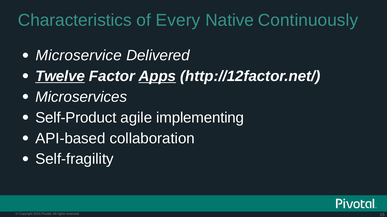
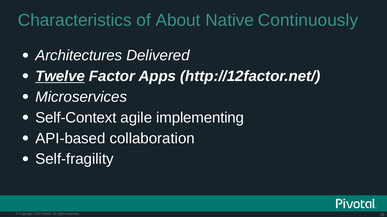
Every: Every -> About (178, 20)
Microservice: Microservice -> Architectures (79, 56)
Apps underline: present -> none (157, 76)
Self-Product: Self-Product -> Self-Context (76, 118)
